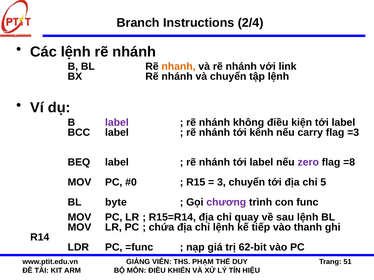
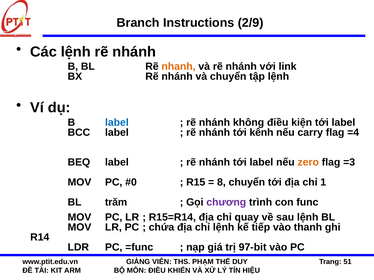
2/4: 2/4 -> 2/9 (251, 23)
label colour: purple -> blue (117, 123)
=3: =3 -> =4 (353, 133)
zero colour: purple -> orange (308, 163)
=8: =8 -> =3 (349, 163)
3: 3 -> 8 (221, 183)
5: 5 -> 1 (323, 183)
byte: byte -> trăm (116, 202)
62-bit: 62-bit -> 97-bit (253, 248)
